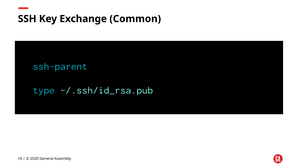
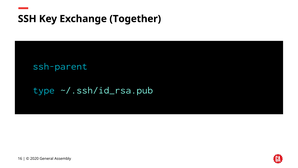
Common: Common -> Together (135, 19)
